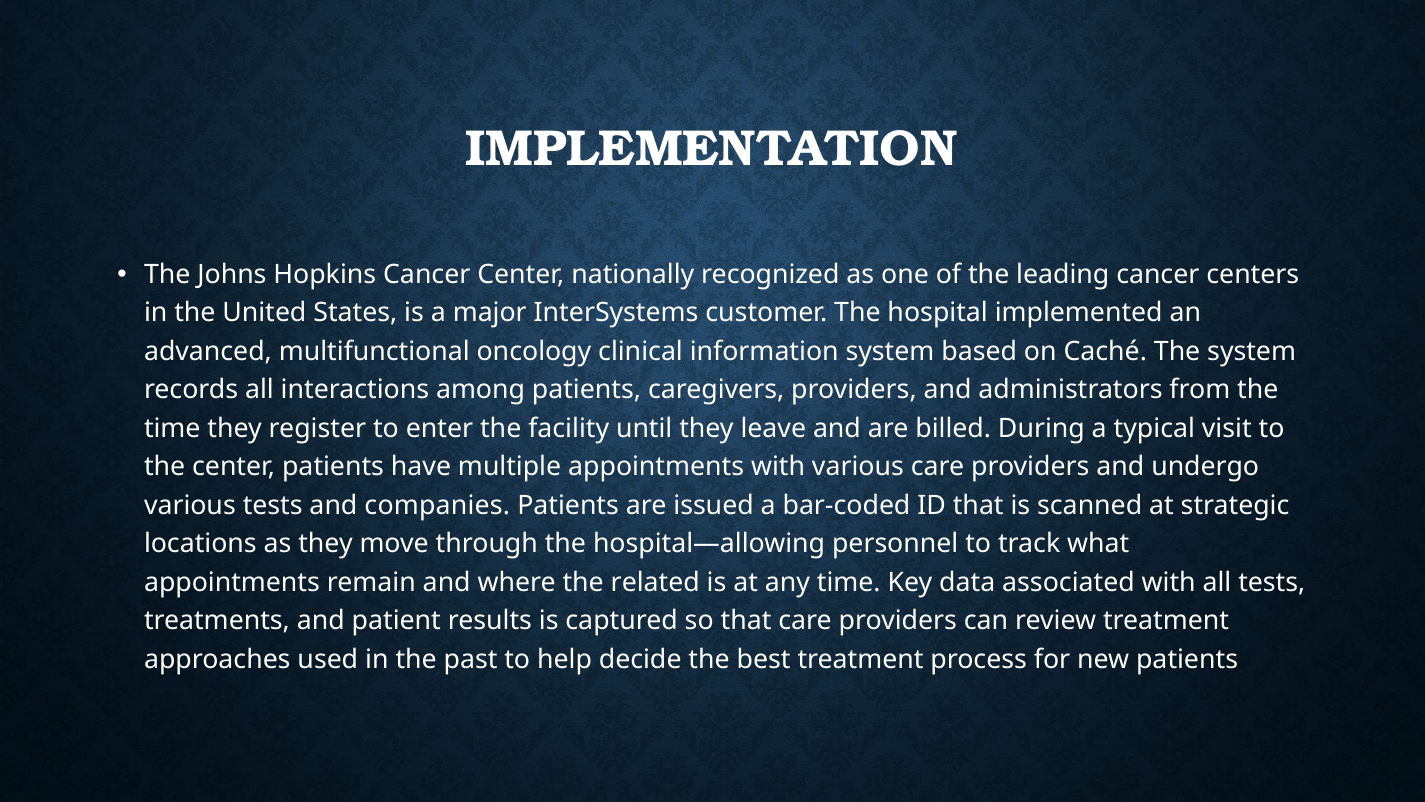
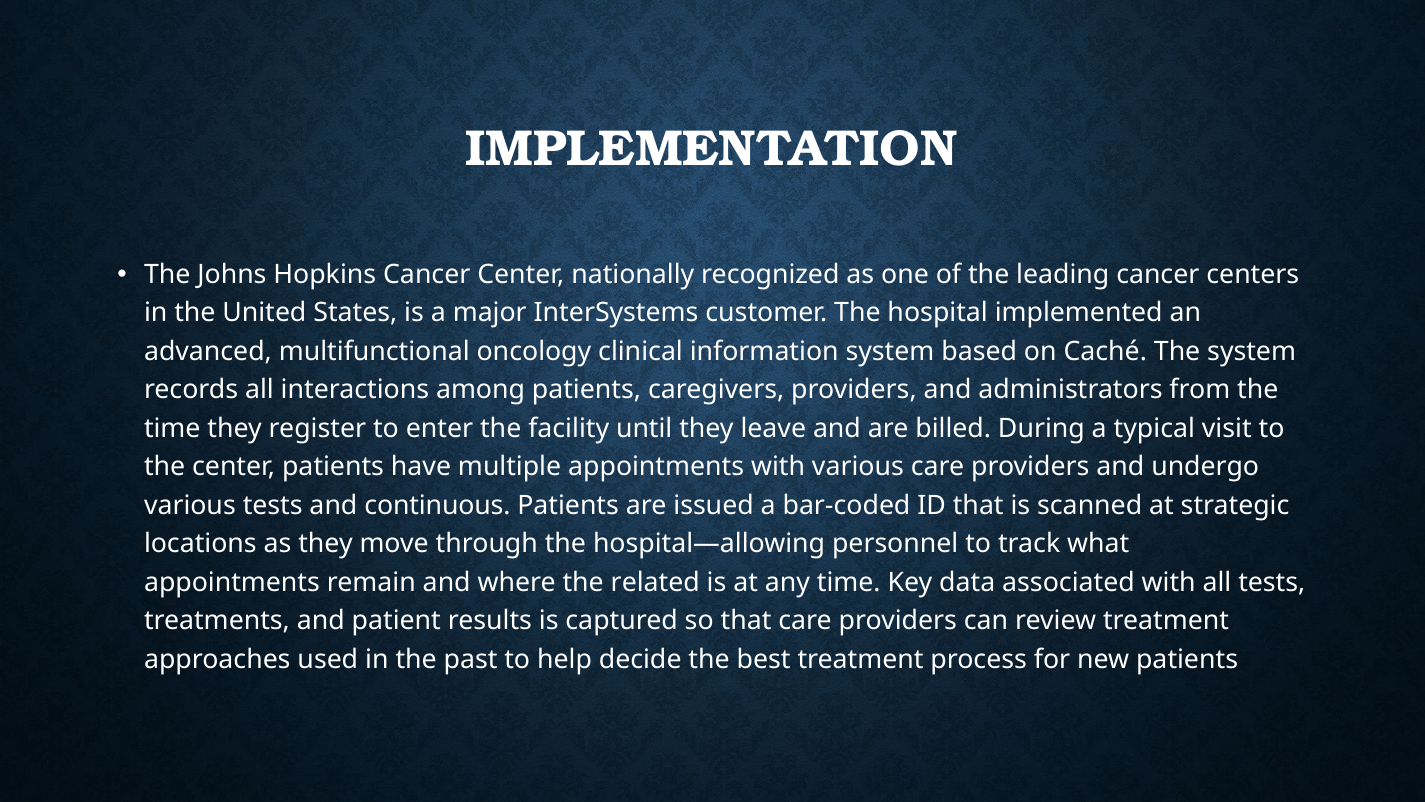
companies: companies -> continuous (438, 505)
